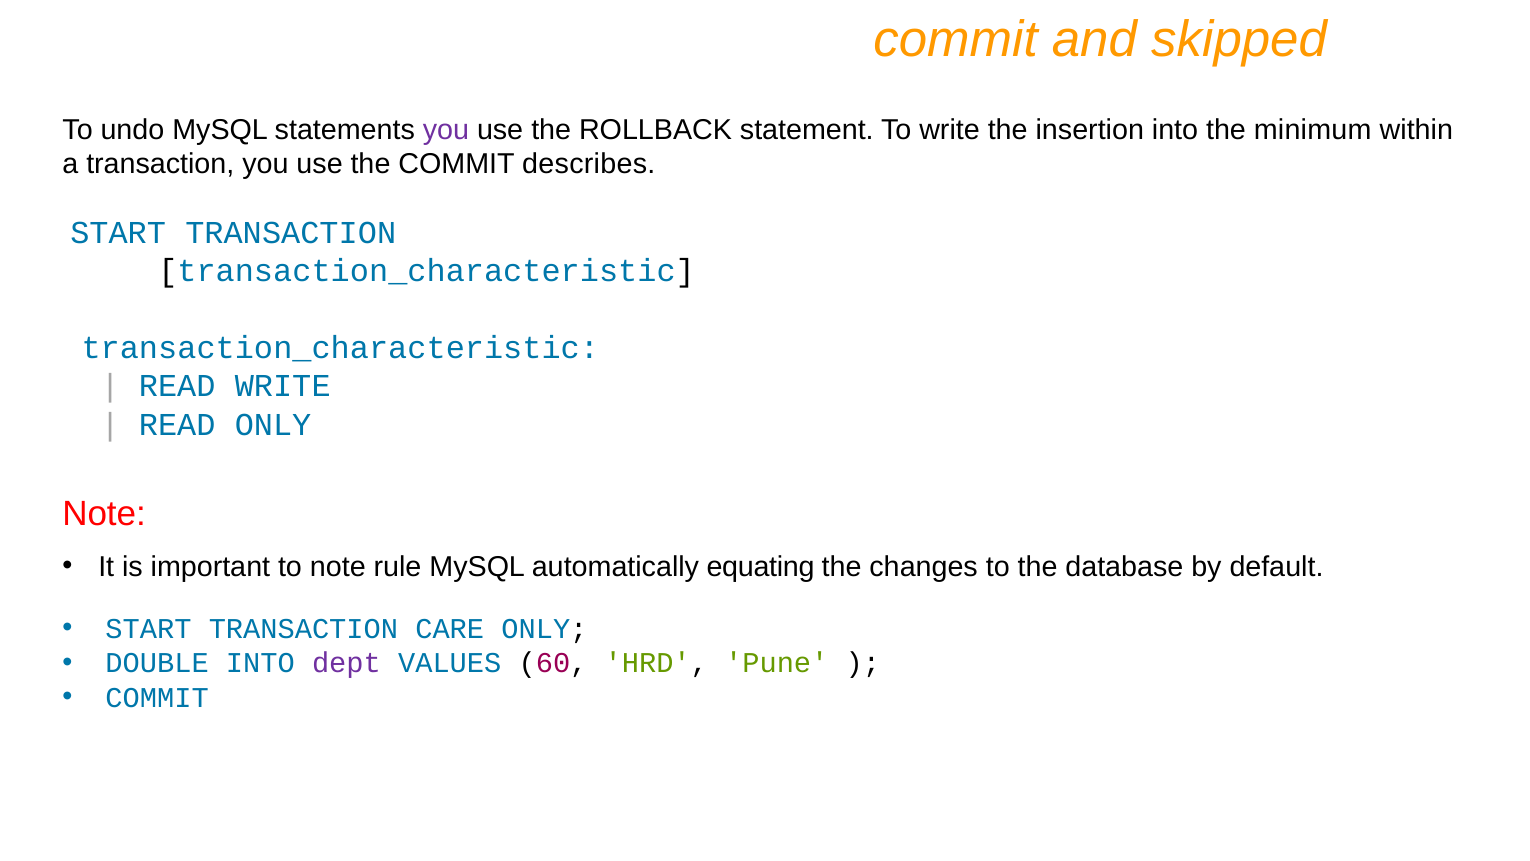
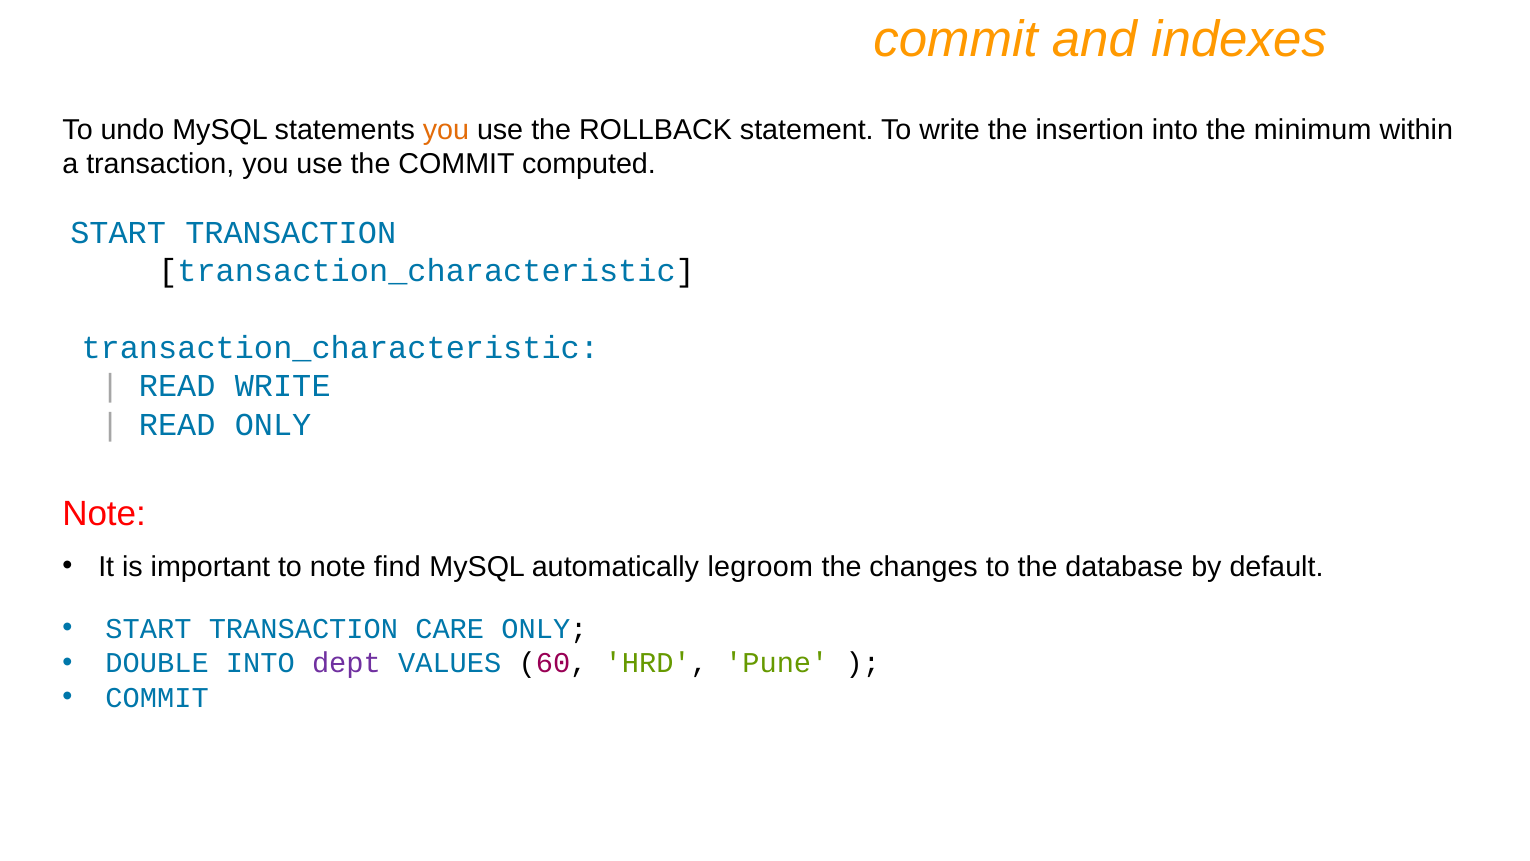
skipped: skipped -> indexes (1239, 40)
you colour: purple -> orange (446, 130)
describes: describes -> computed (589, 164)
rule: rule -> find (397, 567)
equating: equating -> legroom (760, 567)
